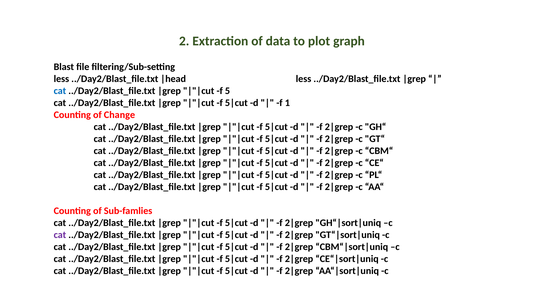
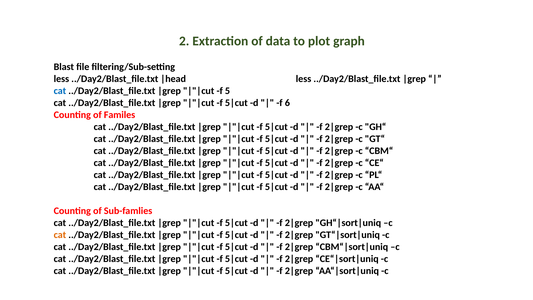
1: 1 -> 6 (287, 103)
Change: Change -> Familes (120, 115)
cat colour: purple -> orange (60, 235)
